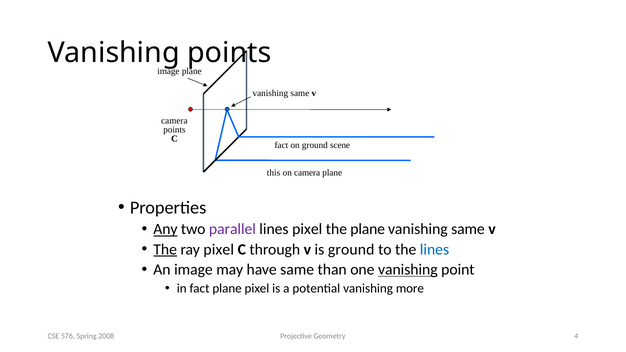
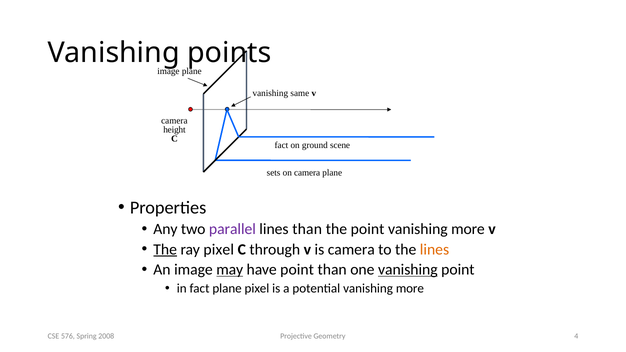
points: points -> height (174, 130)
this: this -> sets (274, 173)
Any underline: present -> none (165, 229)
lines pixel: pixel -> than (307, 229)
the plane: plane -> point (368, 229)
same: same -> more (468, 229)
is ground: ground -> camera (351, 249)
lines colour: blue -> orange (434, 249)
may underline: none -> present (230, 270)
have same: same -> point (297, 270)
